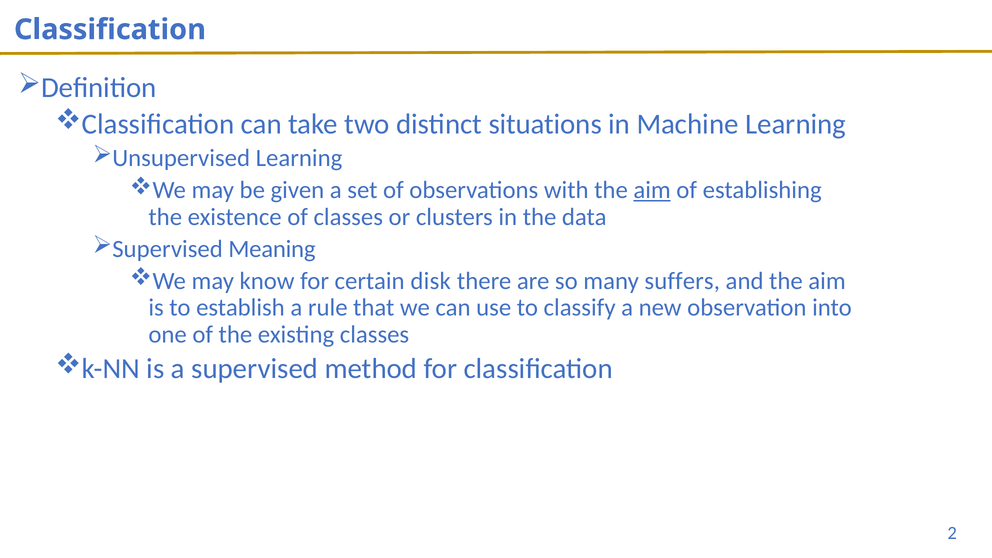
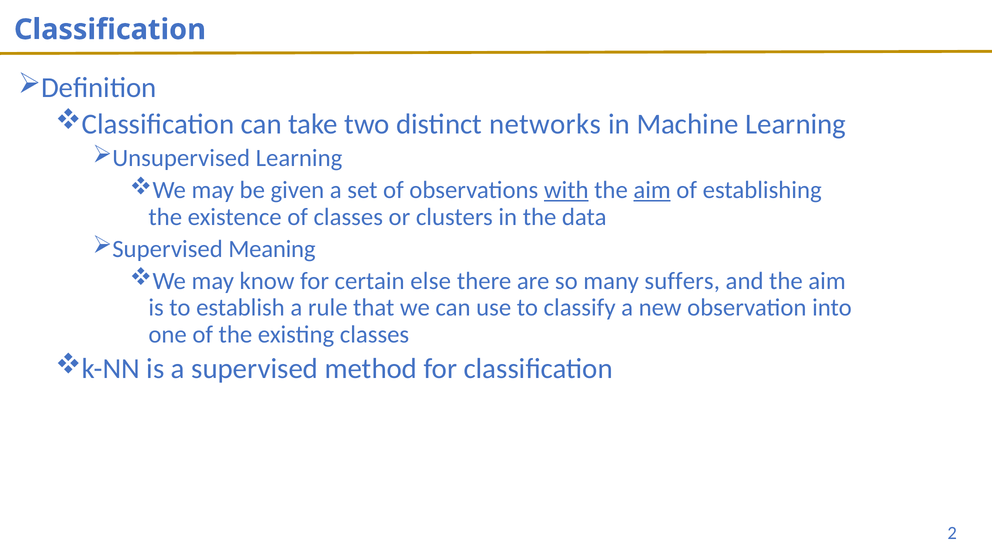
situations: situations -> networks (545, 124)
with underline: none -> present (566, 190)
disk: disk -> else (431, 281)
